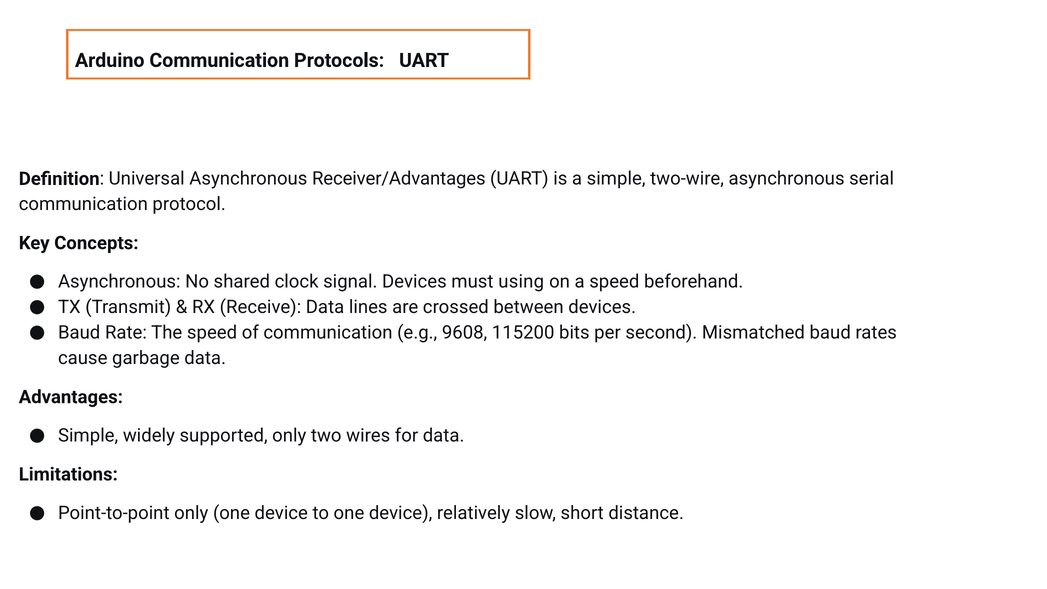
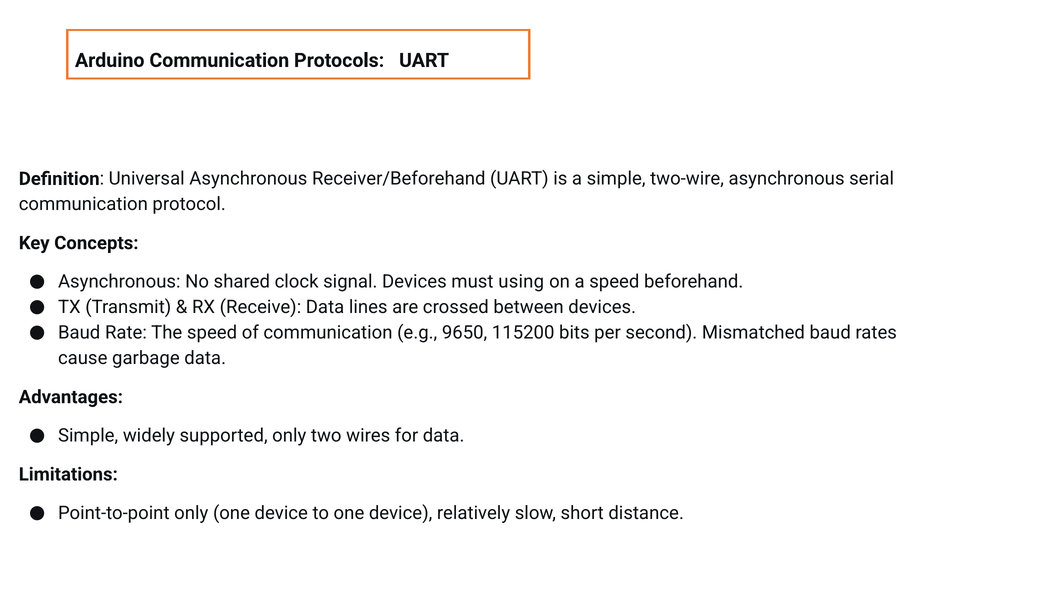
Receiver/Advantages: Receiver/Advantages -> Receiver/Beforehand (399, 179)
9608: 9608 -> 9650 (465, 333)
